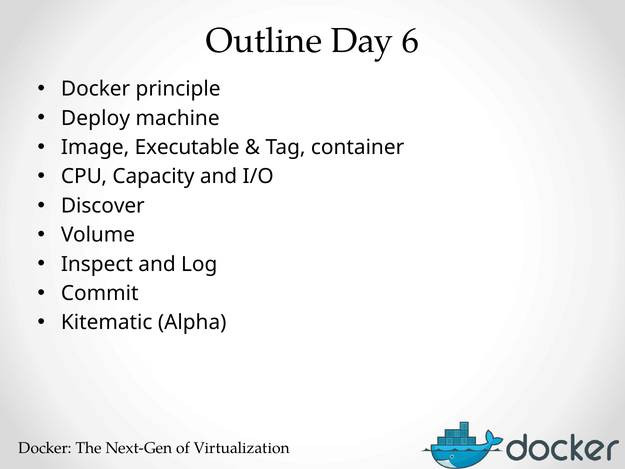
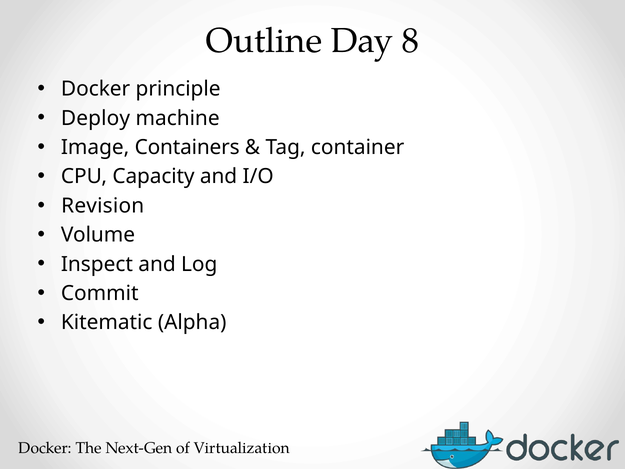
6: 6 -> 8 (410, 41)
Executable: Executable -> Containers (187, 147)
Discover: Discover -> Revision (103, 206)
